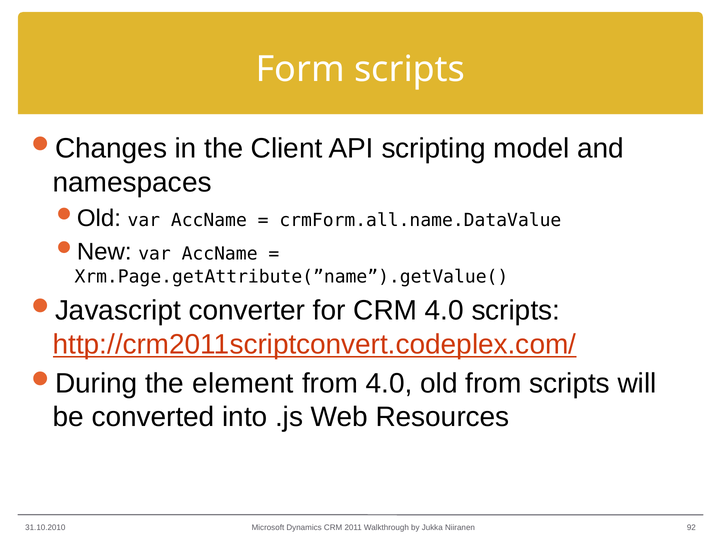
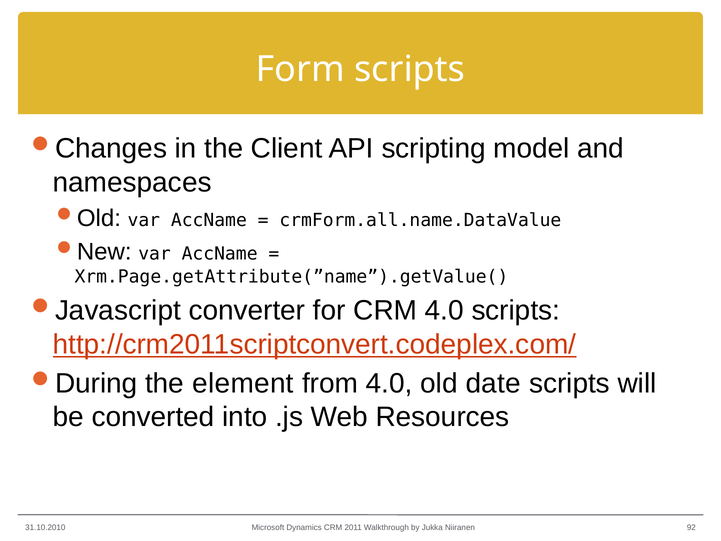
old from: from -> date (493, 383)
